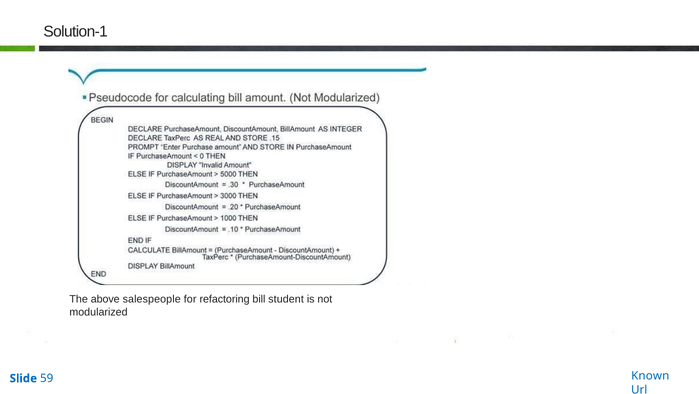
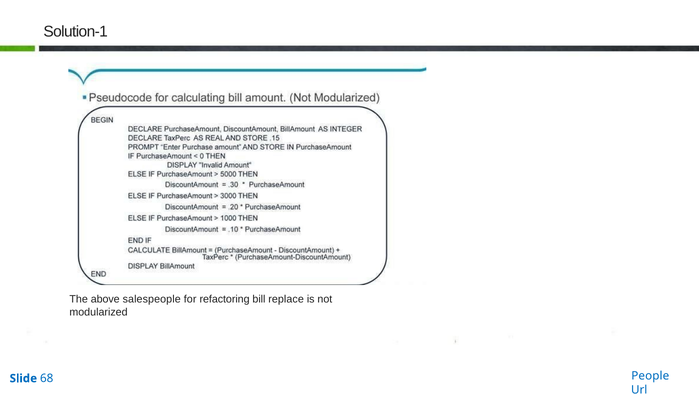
student: student -> replace (286, 299)
Known: Known -> People (650, 376)
59: 59 -> 68 (47, 378)
